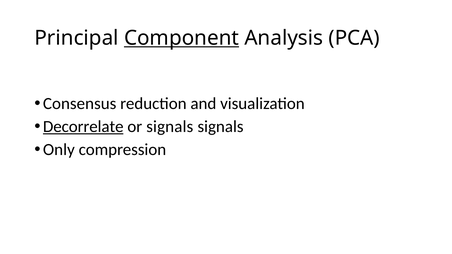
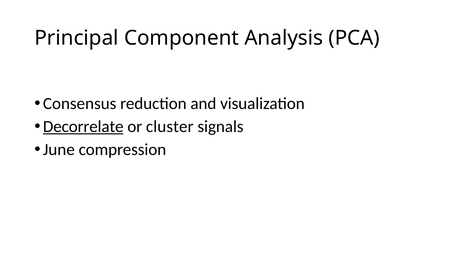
Component underline: present -> none (182, 38)
or signals: signals -> cluster (170, 127)
Only: Only -> June (59, 150)
